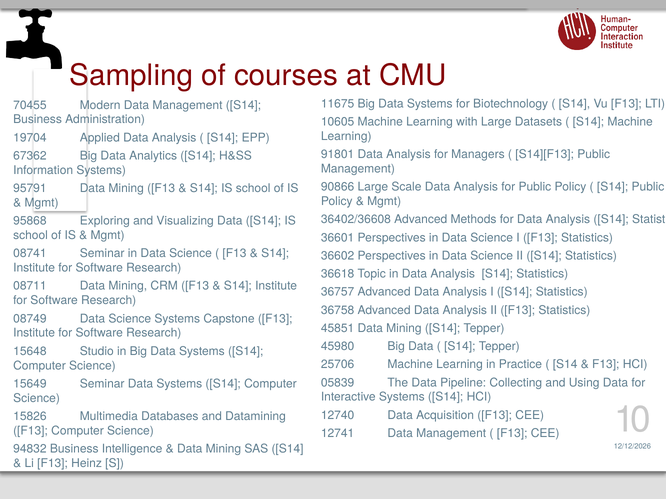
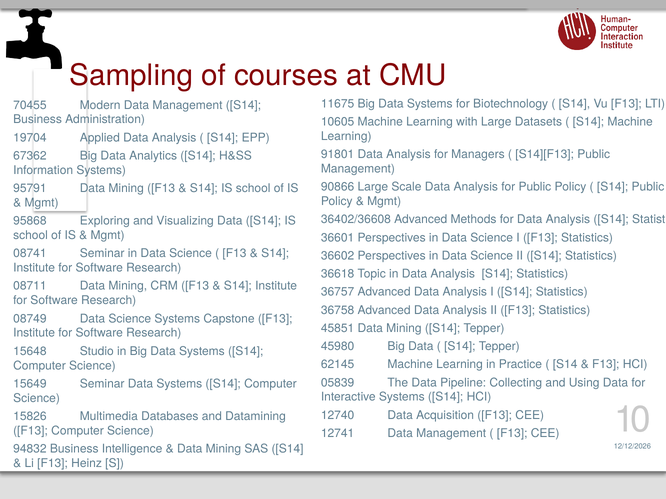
25706: 25706 -> 62145 (338, 365)
